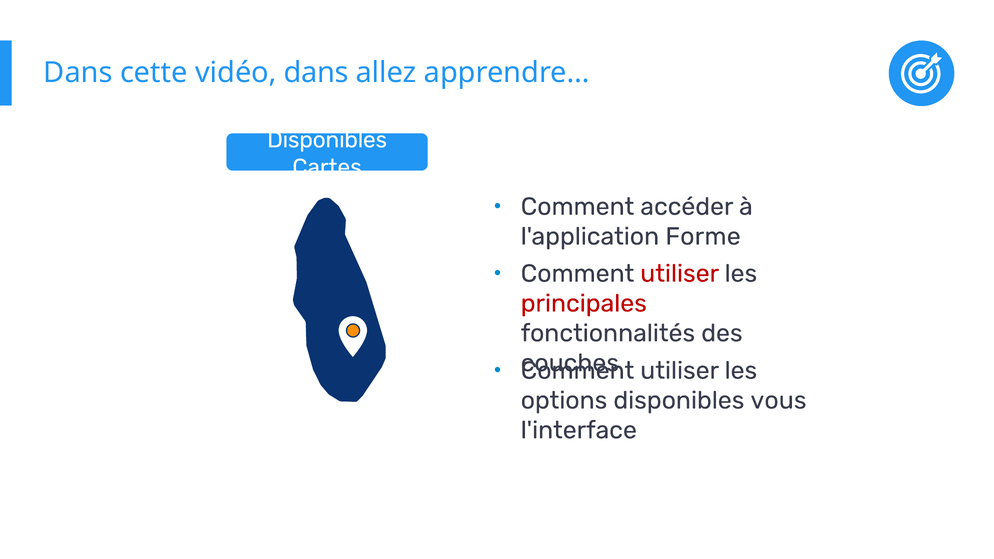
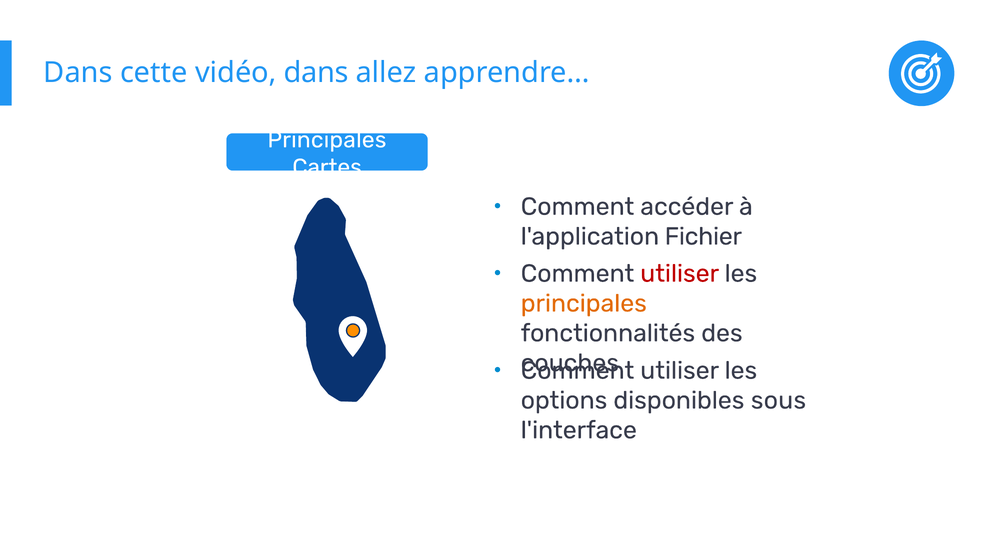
Disponibles: Disponibles -> Principales (327, 140)
Forme: Forme -> Fichier (703, 236)
principales colour: red -> orange (584, 303)
vous: vous -> sous (778, 400)
